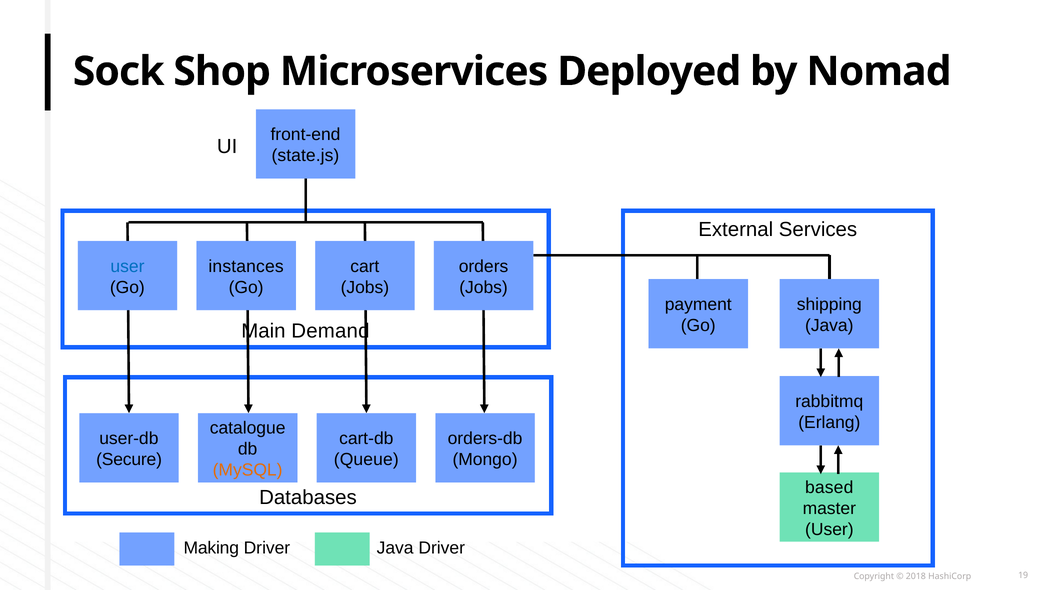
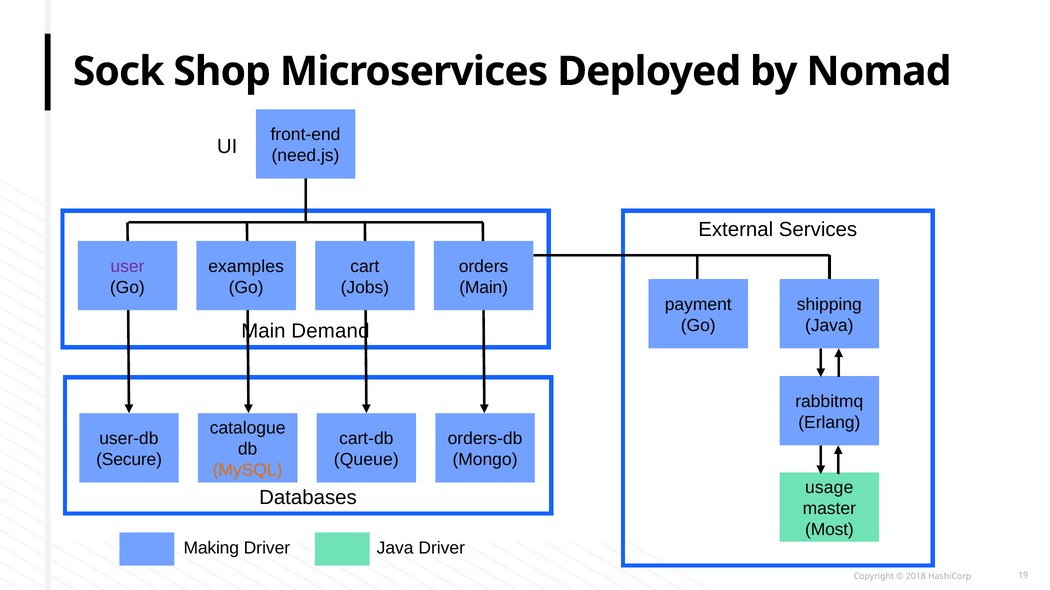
state.js: state.js -> need.js (305, 156)
user colour: blue -> purple (127, 267)
instances: instances -> examples (246, 267)
Jobs: Jobs -> Main (484, 288)
based: based -> usage (829, 488)
User: User -> Most (829, 530)
